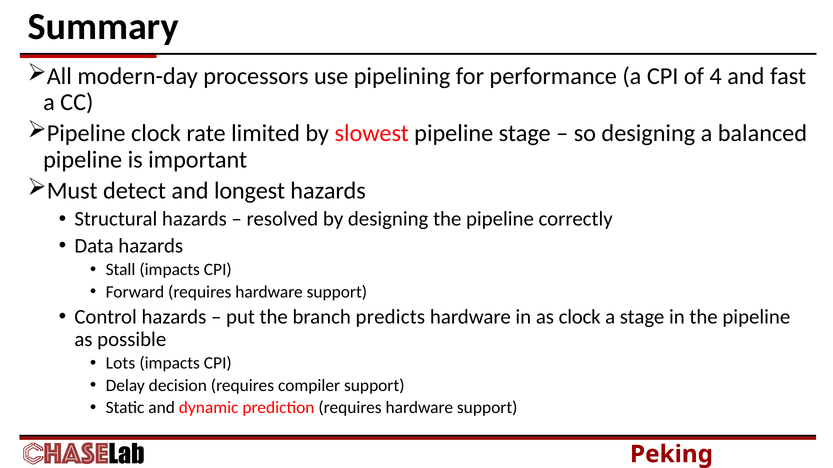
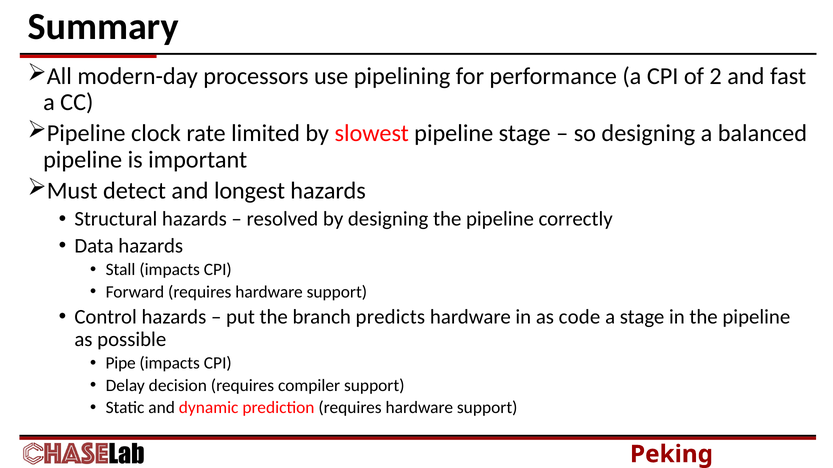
4: 4 -> 2 (716, 76)
as clock: clock -> code (579, 317)
Lots: Lots -> Pipe (121, 364)
